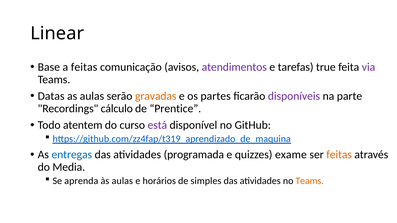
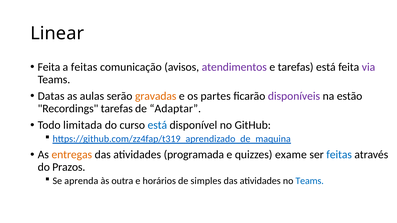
Base: Base -> Feita (49, 67)
tarefas true: true -> está (326, 67)
parte: parte -> estão (350, 96)
Recordings cálculo: cálculo -> tarefas (117, 109)
Prentice: Prentice -> Adaptar (175, 109)
atentem: atentem -> limitada (83, 125)
está colour: purple -> blue (157, 125)
entregas colour: blue -> orange (72, 155)
feitas colour: orange -> blue (339, 155)
Media: Media -> Prazos (69, 167)
às aulas: aulas -> outra (122, 181)
Teams colour: orange -> blue (310, 181)
